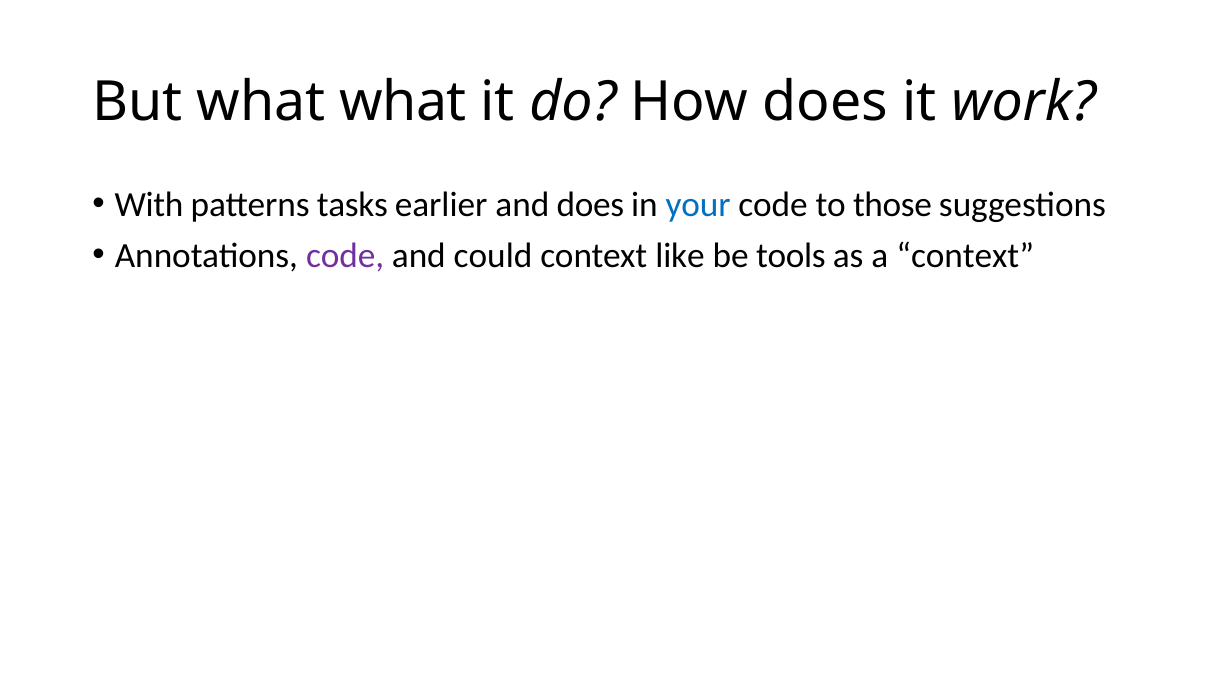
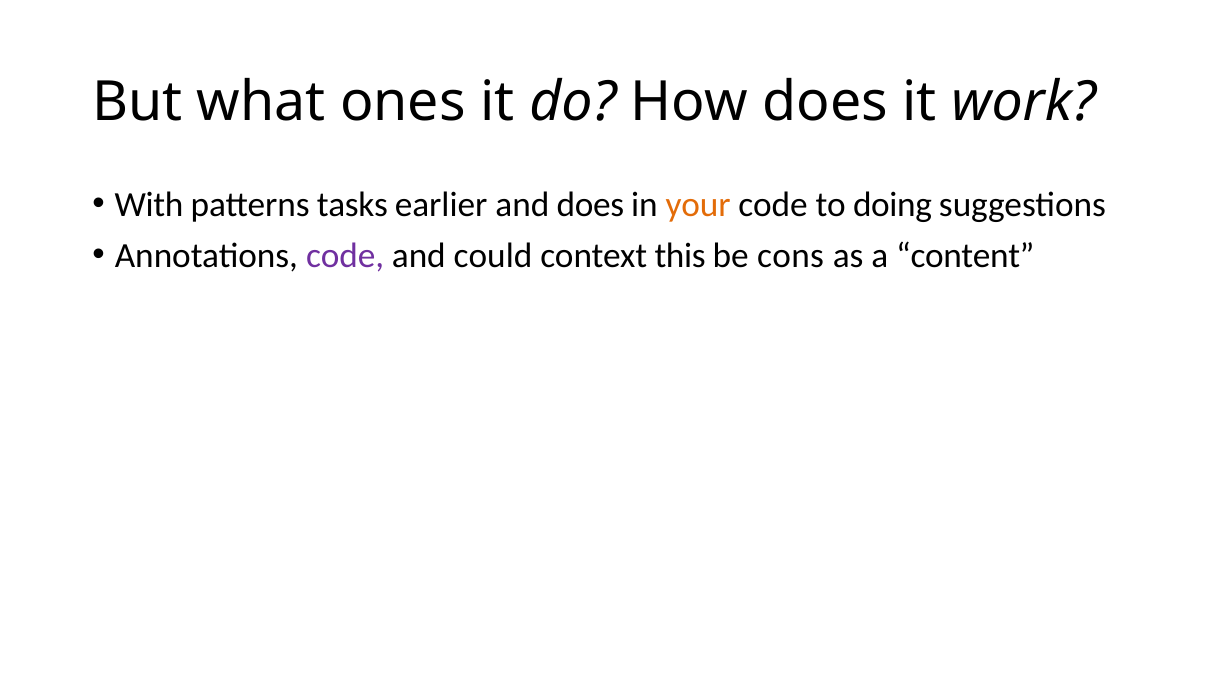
what what: what -> ones (403, 102)
your colour: blue -> orange (698, 205)
those: those -> doing (892, 205)
like: like -> this (680, 255)
tools: tools -> cons (791, 255)
a context: context -> content (965, 255)
